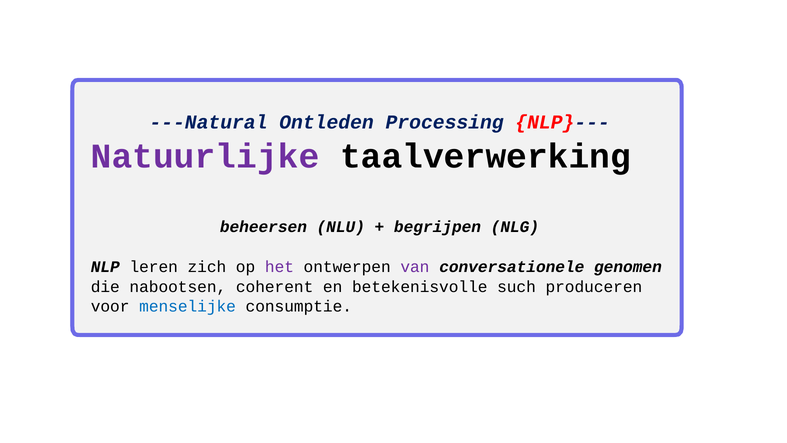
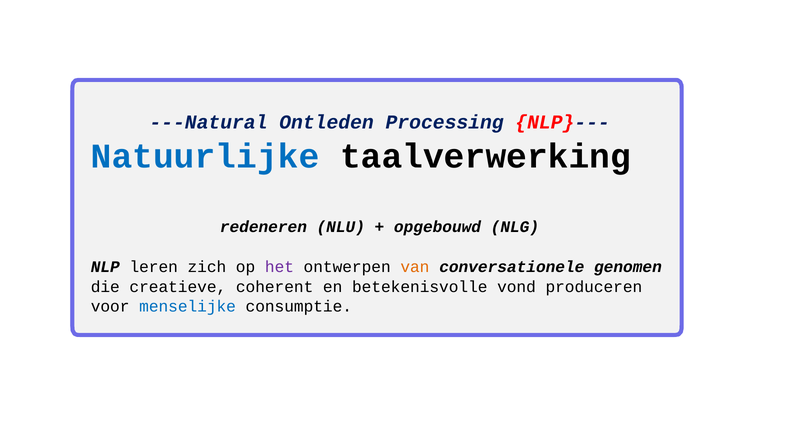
Natuurlijke colour: purple -> blue (205, 156)
beheersen: beheersen -> redeneren (263, 227)
begrijpen: begrijpen -> opgebouwd (438, 227)
van colour: purple -> orange (415, 267)
nabootsen: nabootsen -> creatieve (178, 287)
such: such -> vond (516, 287)
